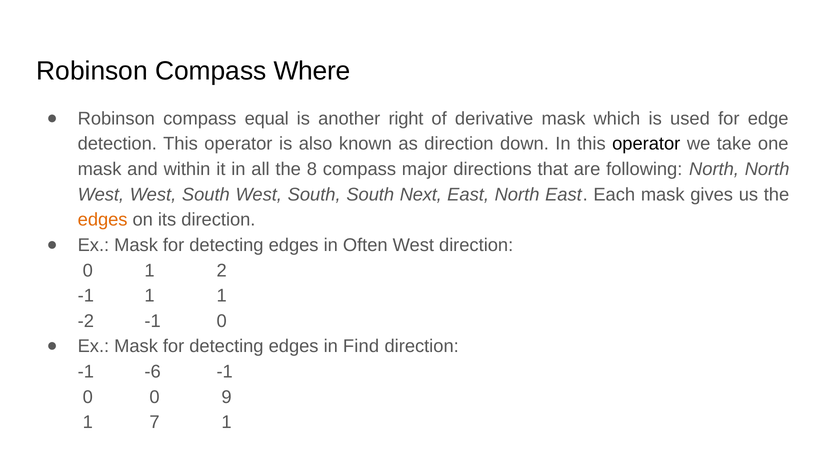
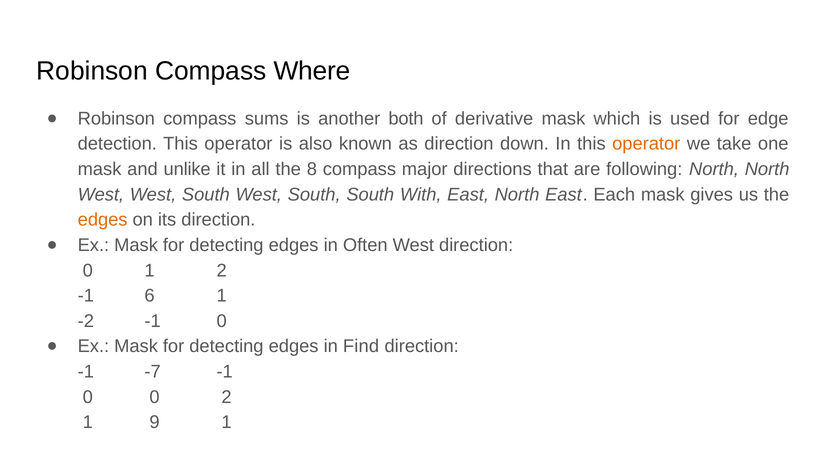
equal: equal -> sums (267, 118)
right: right -> both (406, 118)
operator colour: black -> orange (646, 144)
within: within -> unlike (187, 169)
Next: Next -> With (421, 194)
-1 1: 1 -> 6 (150, 296)
-6: -6 -> -7 (153, 371)
0 9: 9 -> 2 (227, 397)
7: 7 -> 9 (155, 422)
